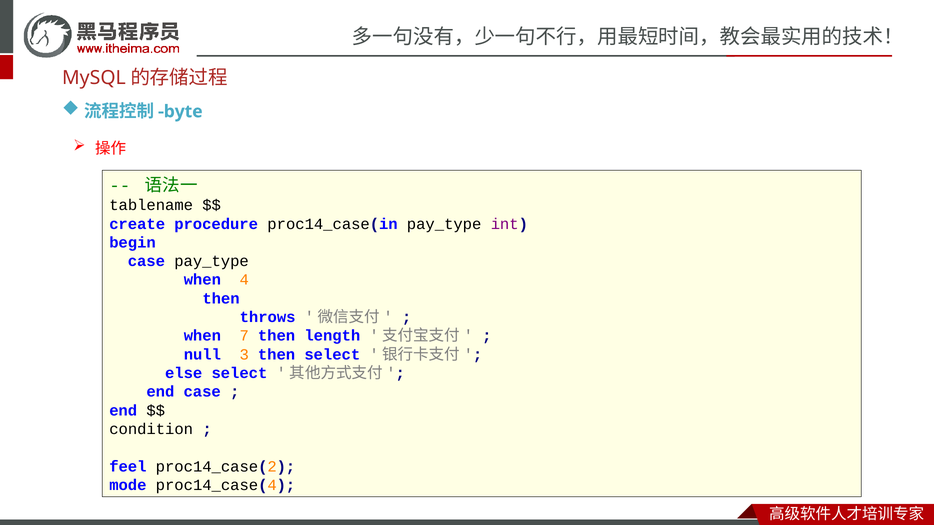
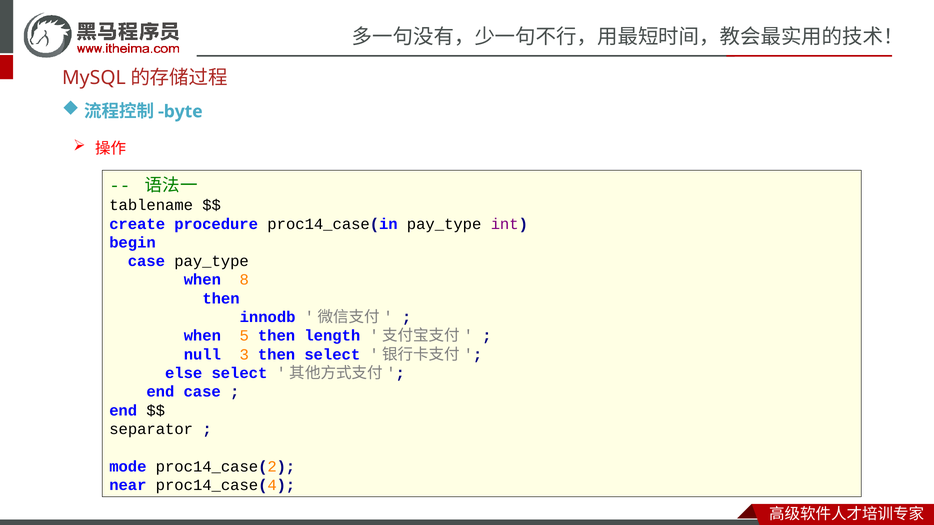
4: 4 -> 8 (244, 280)
throws: throws -> innodb (268, 317)
7: 7 -> 5 (244, 336)
condition: condition -> separator (151, 429)
feel: feel -> mode (128, 467)
mode: mode -> near (128, 485)
